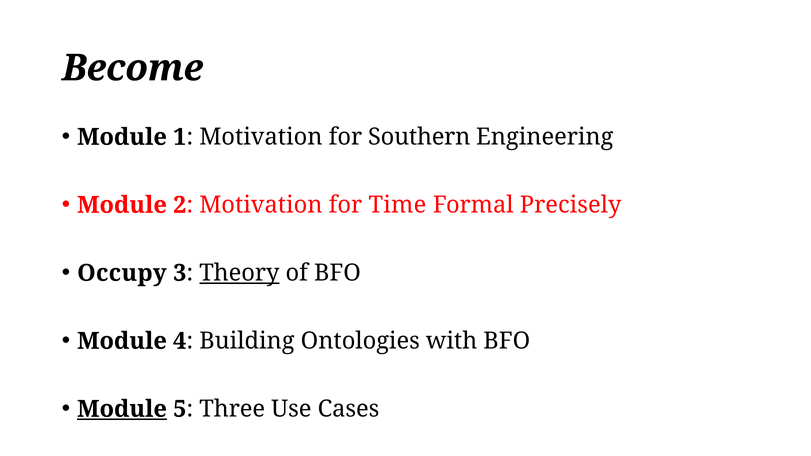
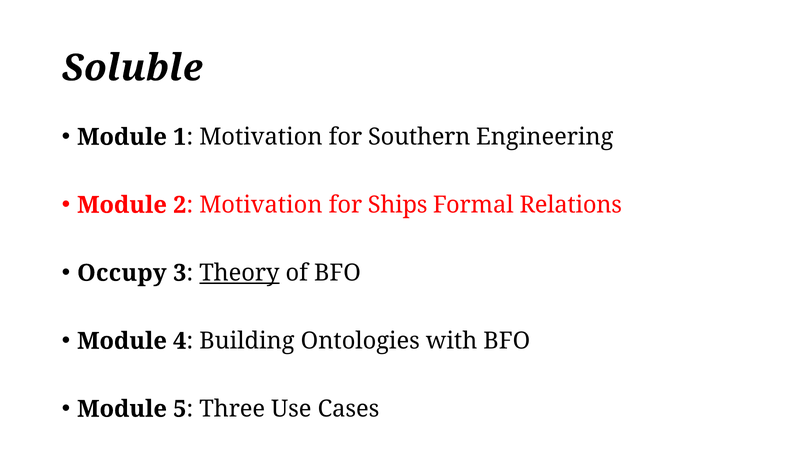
Become: Become -> Soluble (132, 68)
Time: Time -> Ships (398, 205)
Precisely: Precisely -> Relations (571, 205)
Module underline: present -> none (122, 409)
